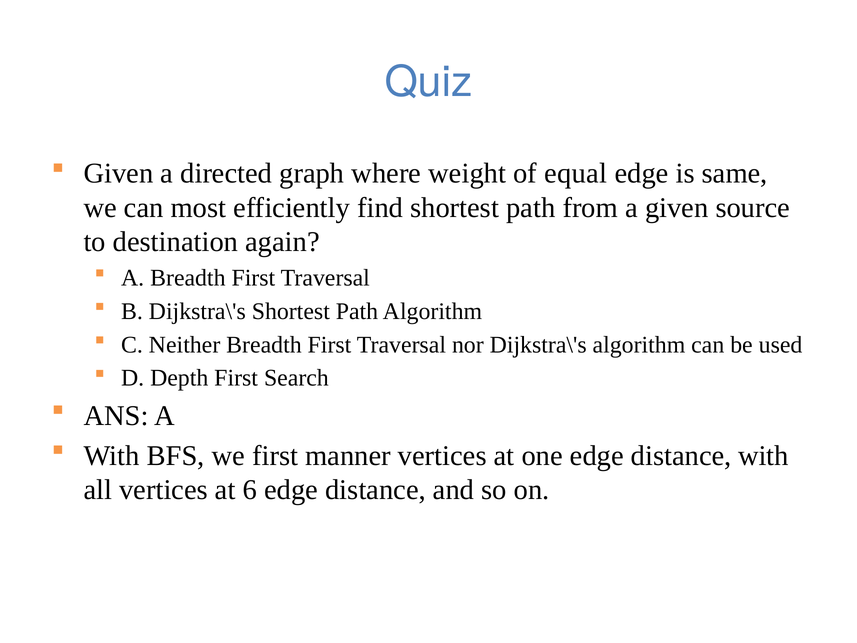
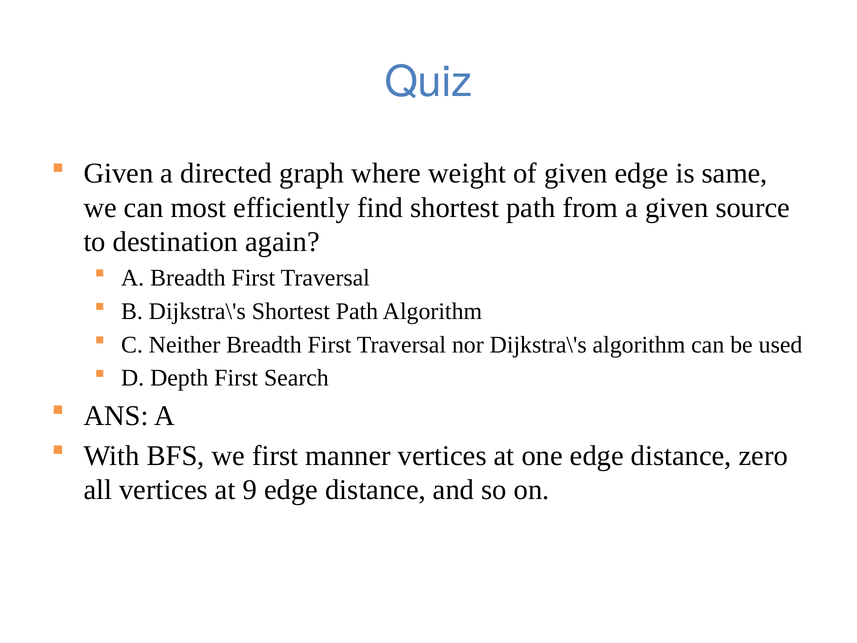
of equal: equal -> given (576, 173)
distance with: with -> zero (763, 455)
6: 6 -> 9 (250, 490)
